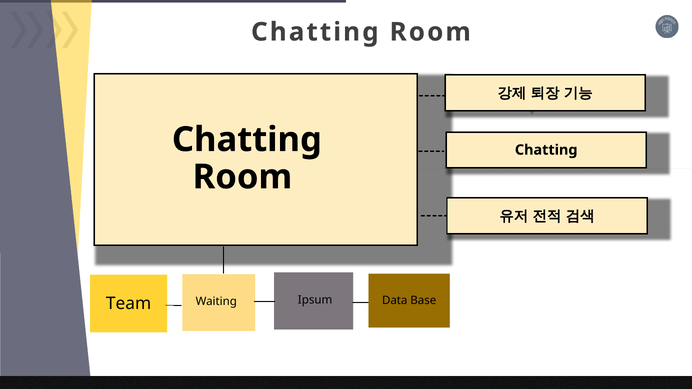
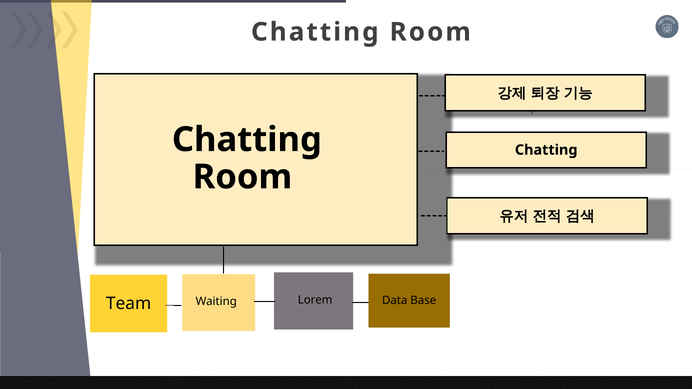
Ipsum: Ipsum -> Lorem (315, 300)
